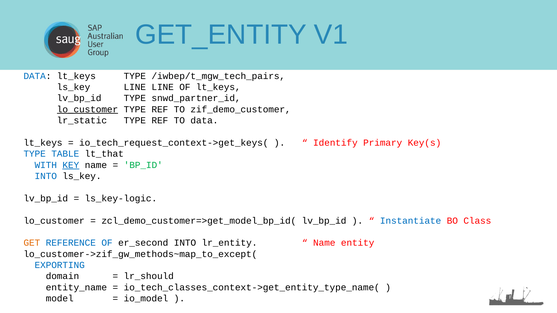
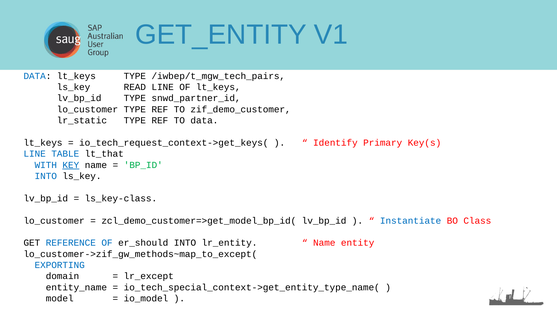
ls_key LINE: LINE -> READ (135, 87)
lo_customer underline: present -> none (88, 109)
TYPE: TYPE -> LINE (35, 154)
ls_key-logic: ls_key-logic -> ls_key-class (121, 199)
GET colour: orange -> black (32, 243)
er_second: er_second -> er_should (143, 243)
lr_should: lr_should -> lr_except (149, 277)
io_tech_classes_context->get_entity_type_name(: io_tech_classes_context->get_entity_type_name( -> io_tech_special_context->get_entity_type_name( (252, 288)
